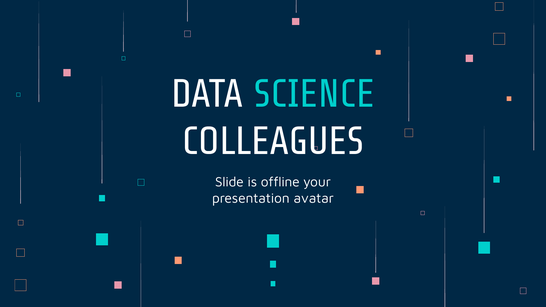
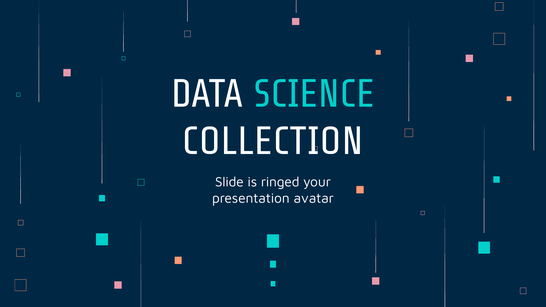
COLLEAGUES: COLLEAGUES -> COLLECTION (273, 141)
offline: offline -> ringed (280, 182)
